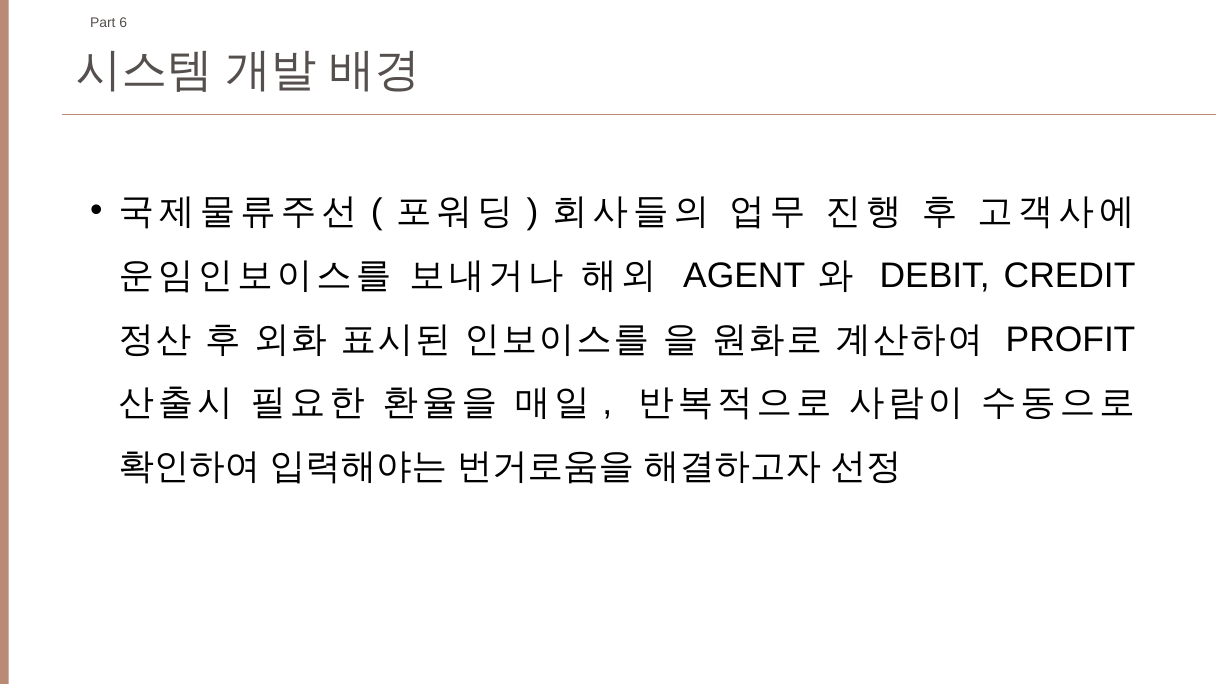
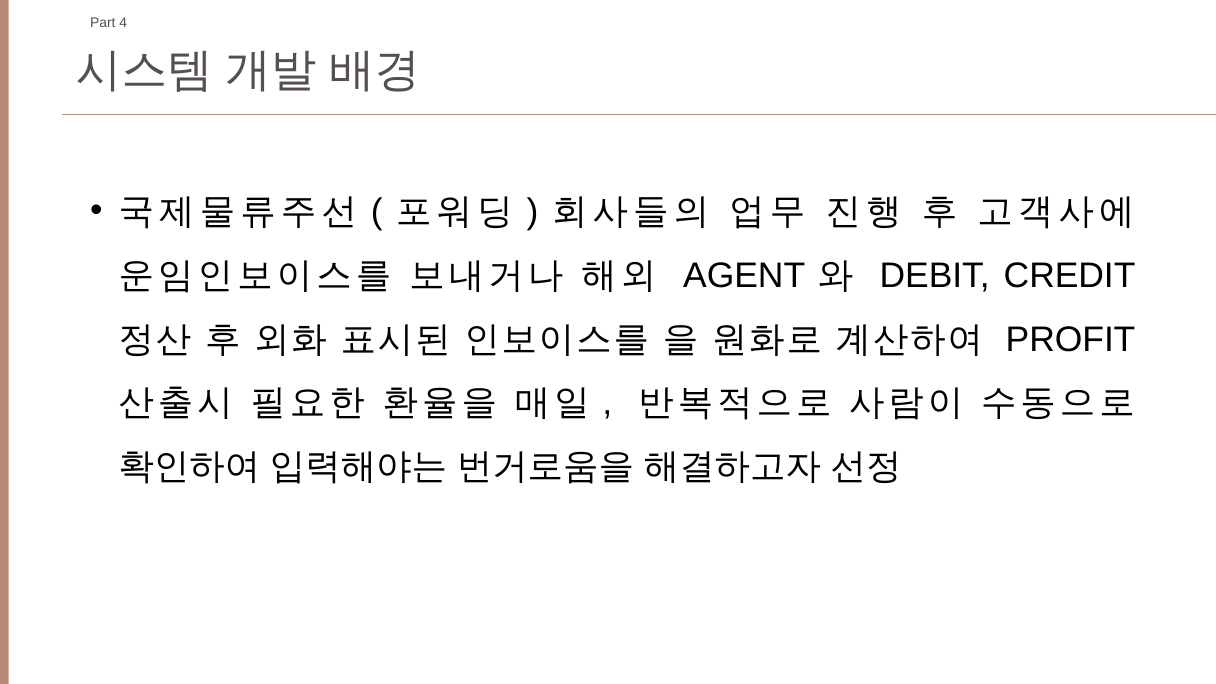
6: 6 -> 4 (123, 23)
